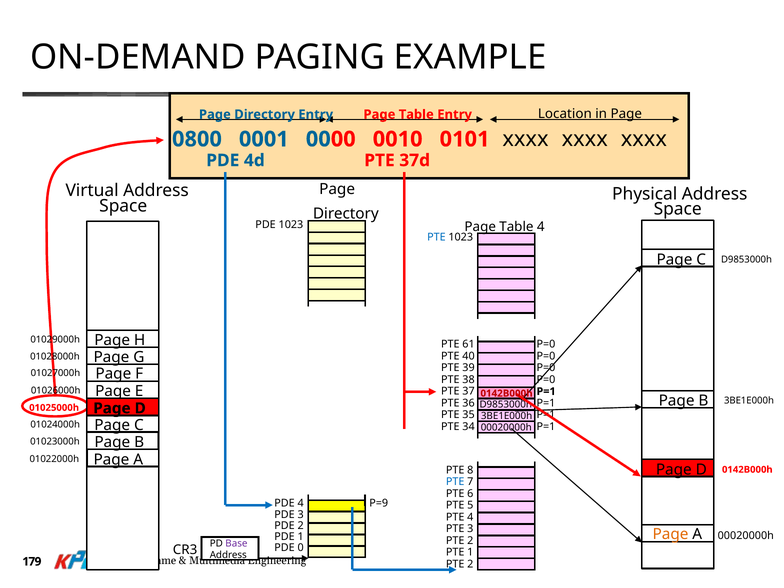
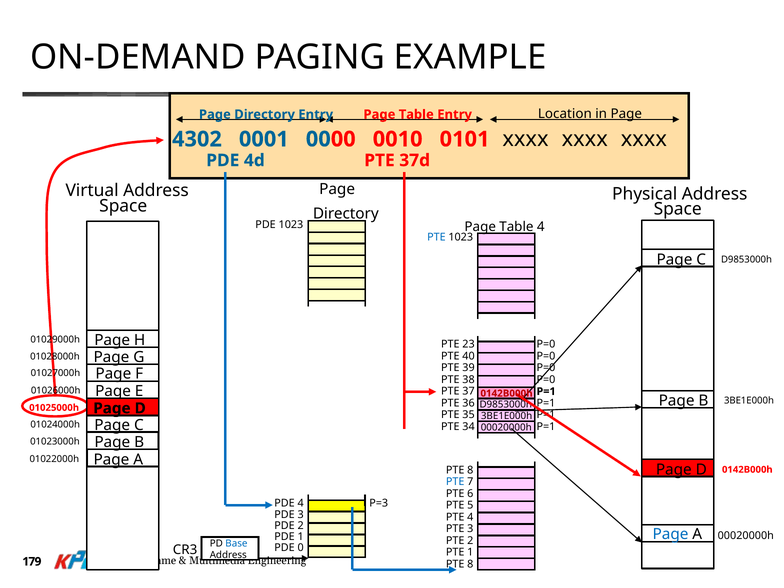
0800: 0800 -> 4302 (197, 139)
61: 61 -> 23 (469, 344)
P=9: P=9 -> P=3 (379, 503)
Page colour: orange -> blue (671, 534)
Base colour: purple -> blue (236, 543)
2: 2 -> 8 (470, 564)
